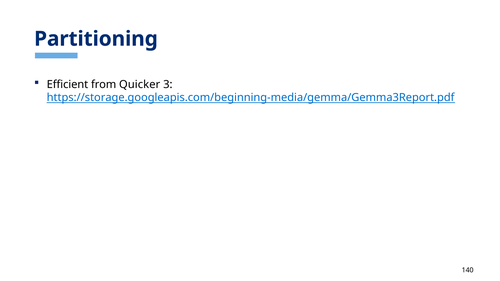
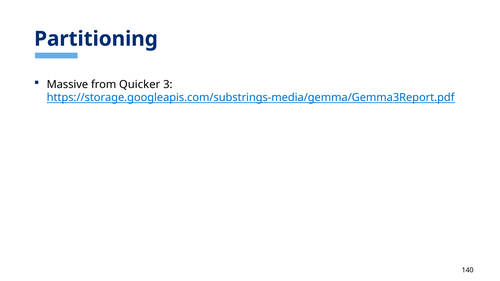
Efficient: Efficient -> Massive (67, 84)
https://storage.googleapis.com/beginning-media/gemma/Gemma3Report.pdf: https://storage.googleapis.com/beginning-media/gemma/Gemma3Report.pdf -> https://storage.googleapis.com/substrings-media/gemma/Gemma3Report.pdf (251, 98)
